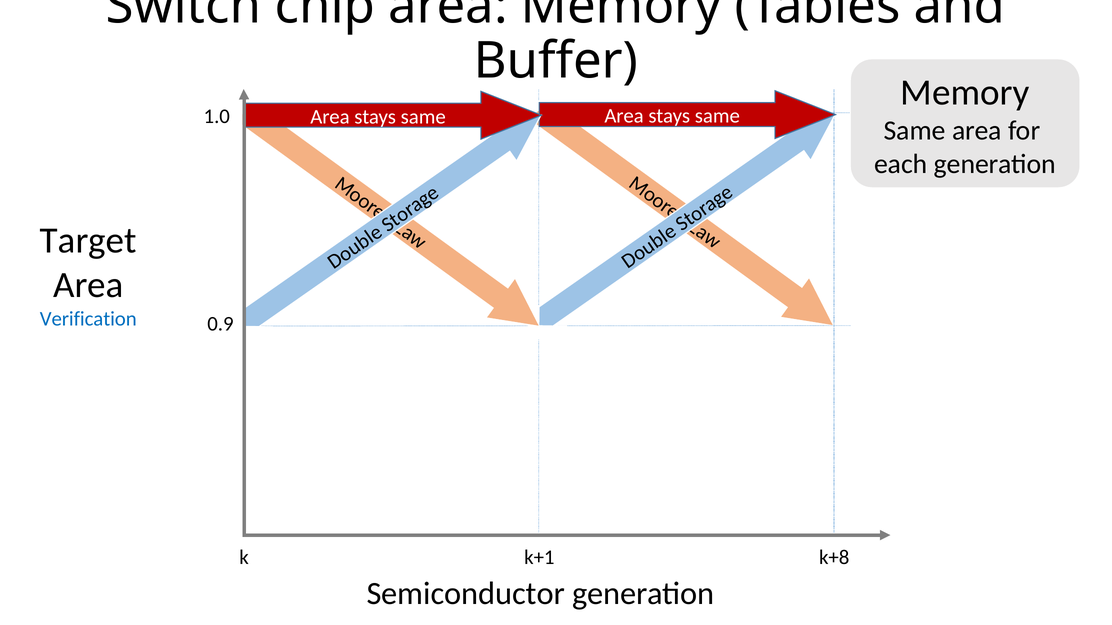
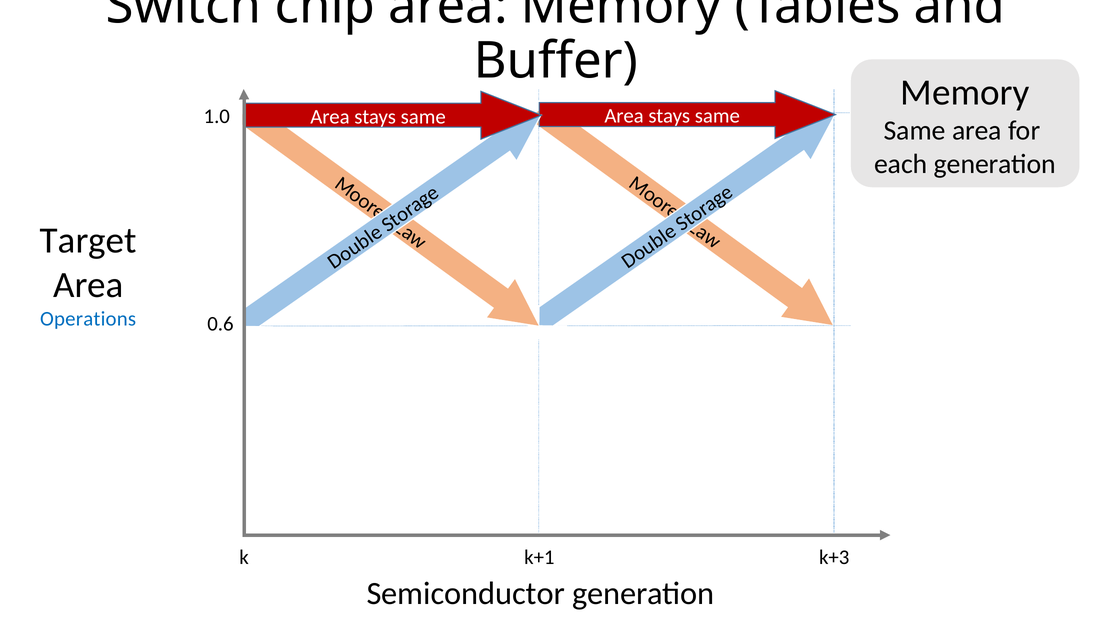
Verification: Verification -> Operations (88, 319)
0.9: 0.9 -> 0.6 (220, 324)
k+8: k+8 -> k+3 (834, 558)
